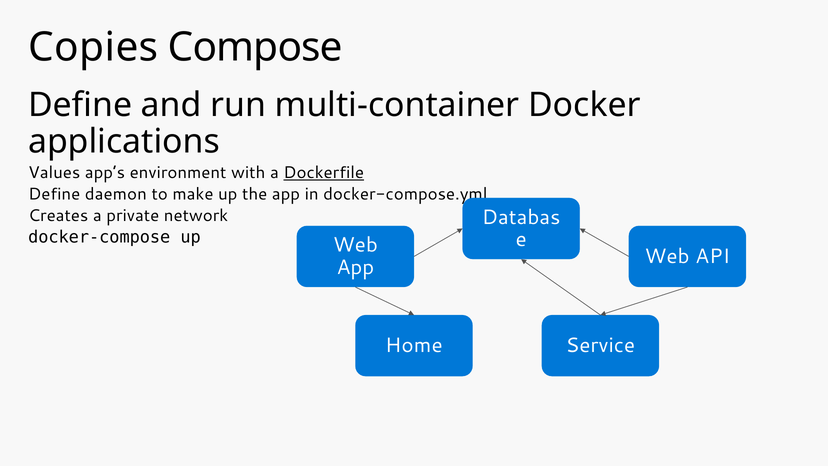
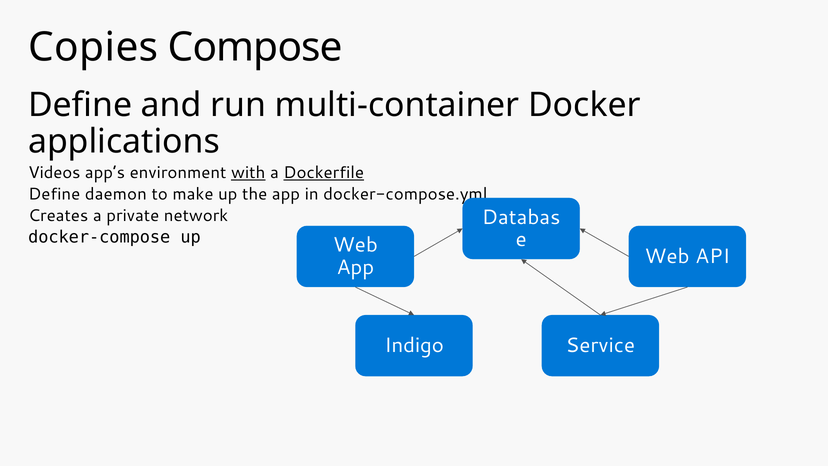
Values: Values -> Videos (54, 172)
with underline: none -> present (248, 172)
Home: Home -> Indigo (414, 345)
